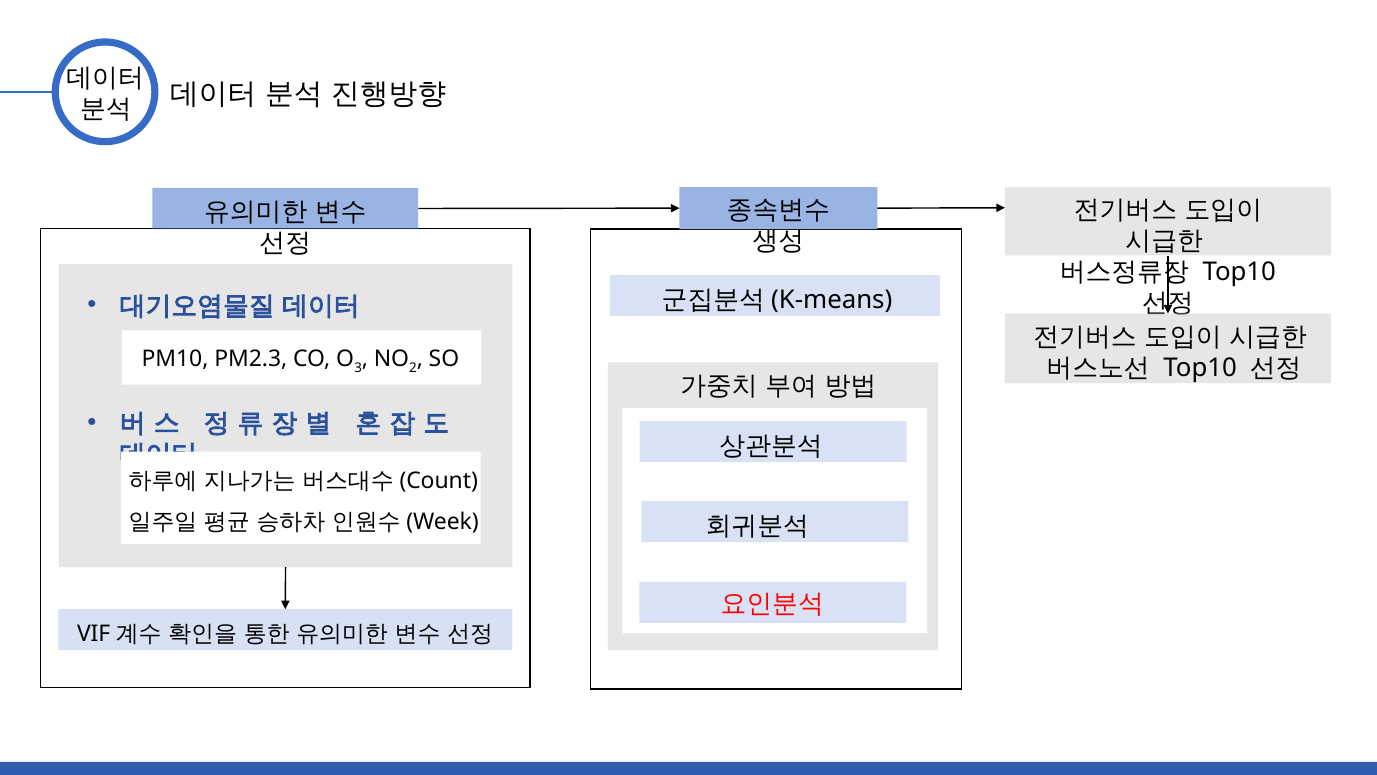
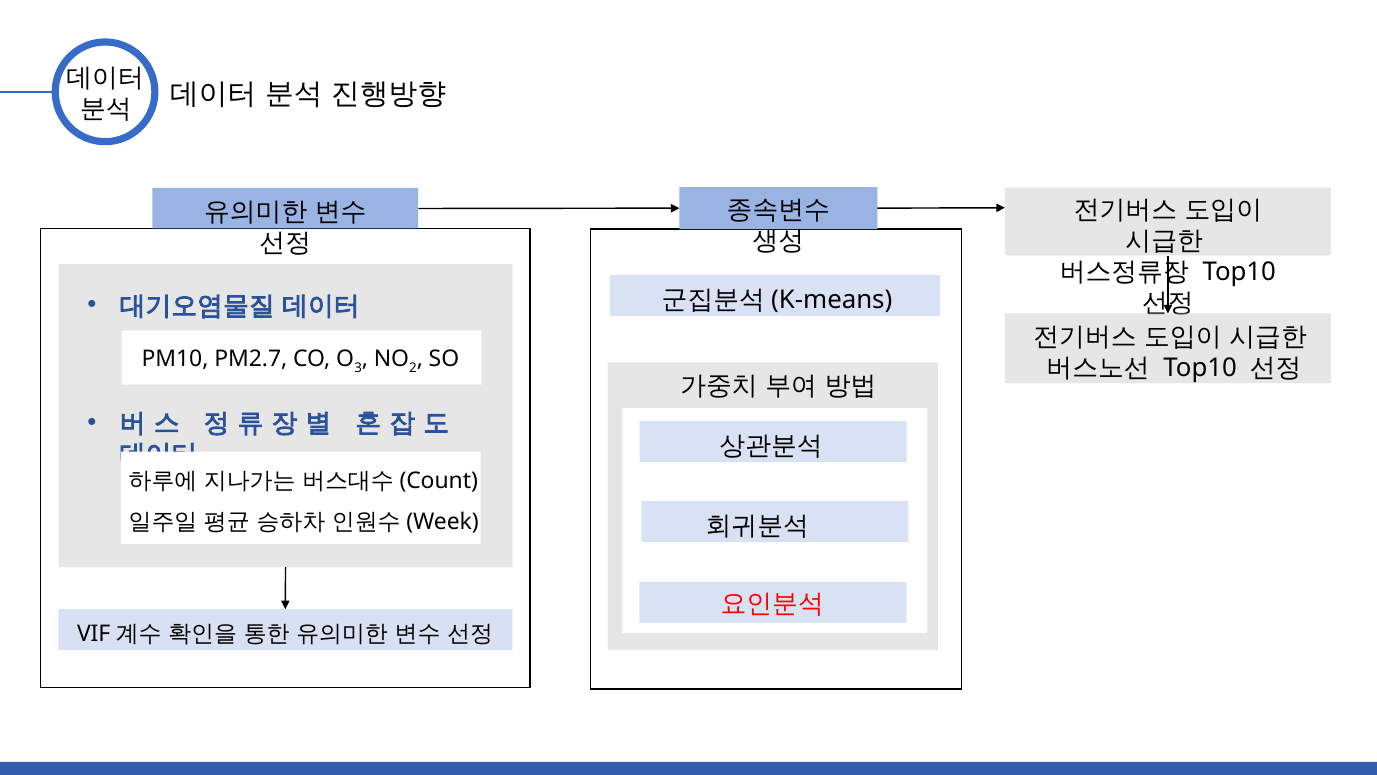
PM2.3: PM2.3 -> PM2.7 (251, 359)
